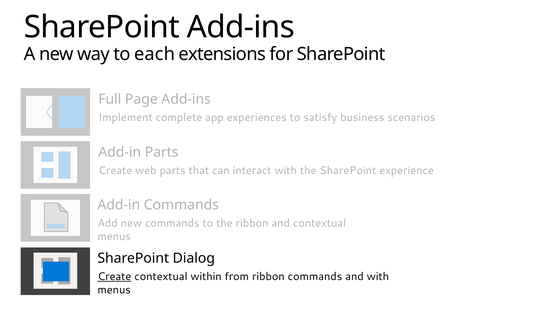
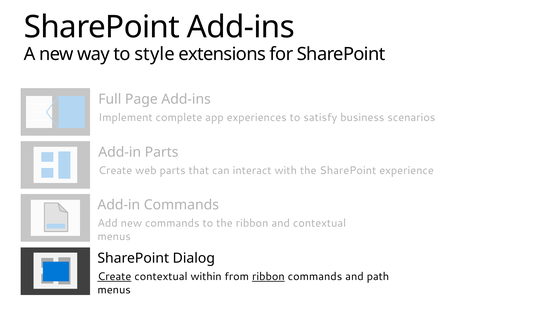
each: each -> style (155, 54)
ribbon underline: none -> present (268, 277)
and with: with -> path (378, 277)
